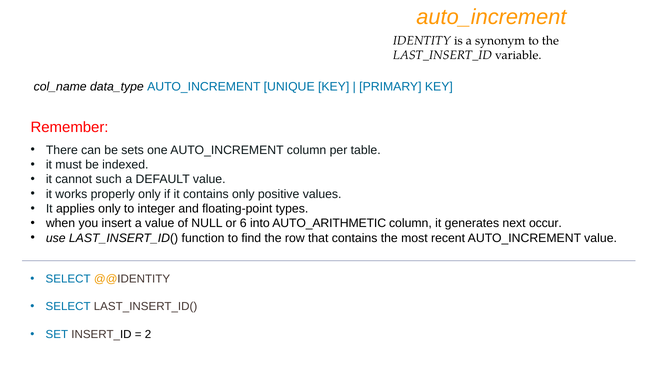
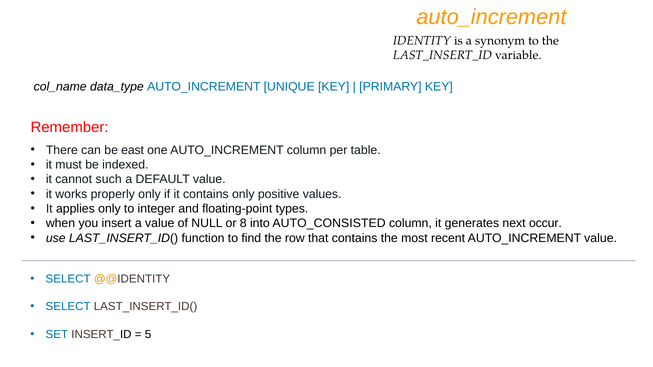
sets: sets -> east (133, 150)
6: 6 -> 8 (243, 224)
AUTO_ARITHMETIC: AUTO_ARITHMETIC -> AUTO_CONSISTED (329, 224)
2: 2 -> 5 (148, 335)
